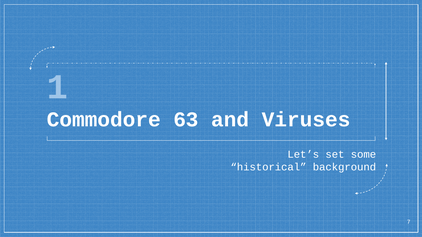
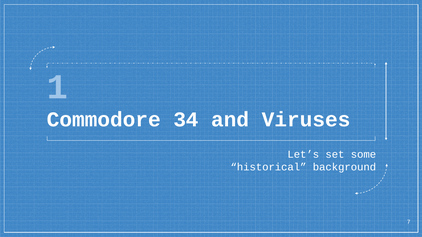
63: 63 -> 34 (186, 120)
